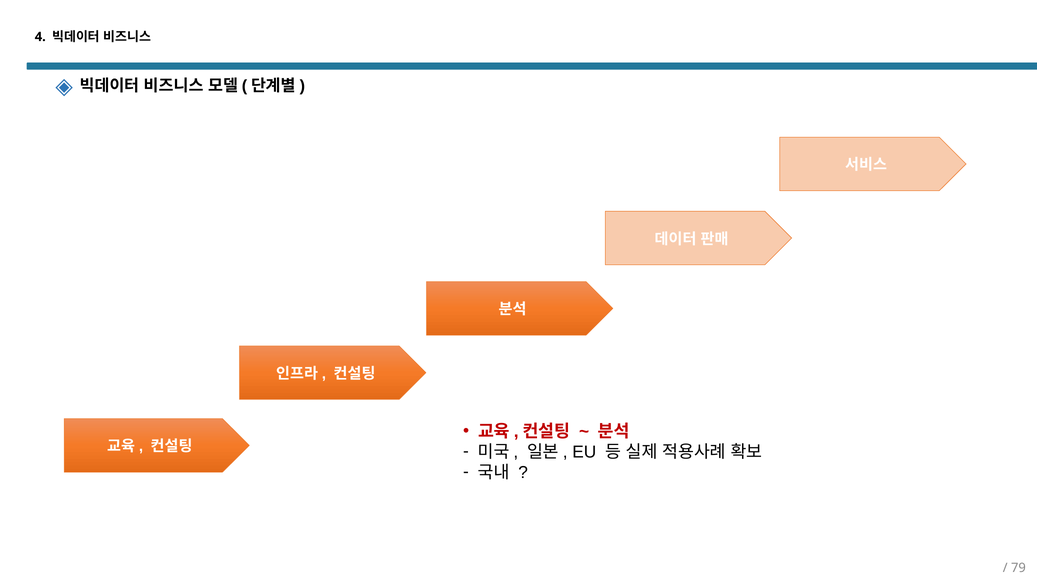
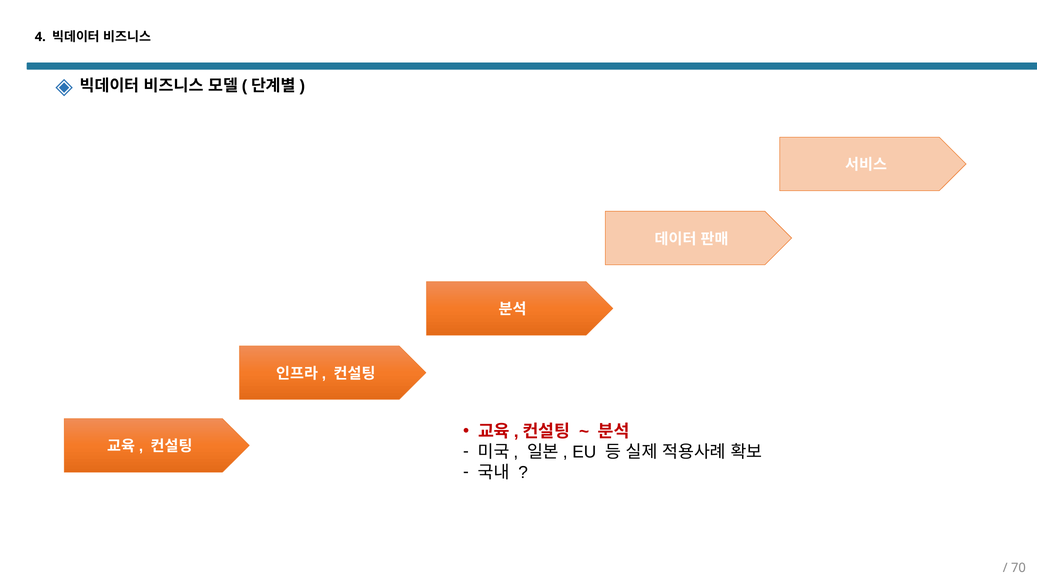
79: 79 -> 70 (1018, 568)
